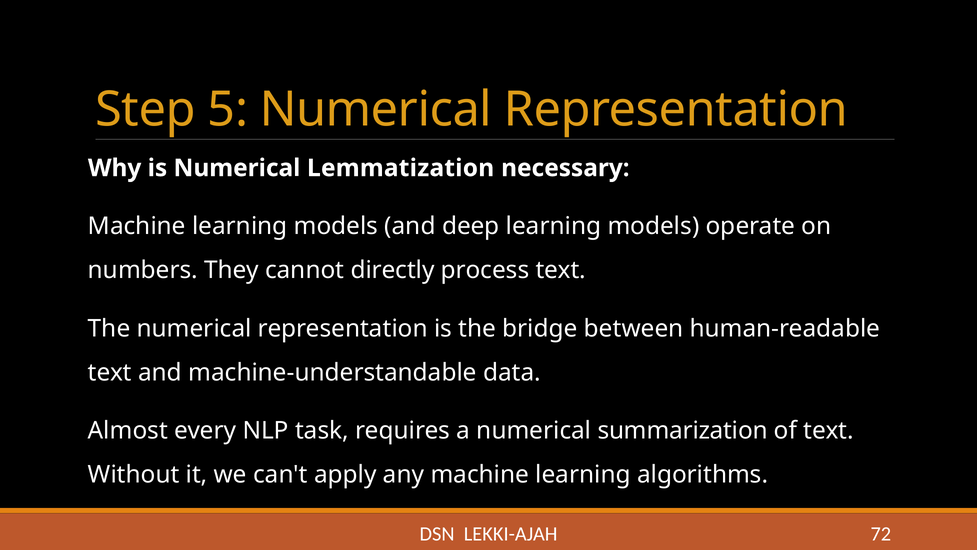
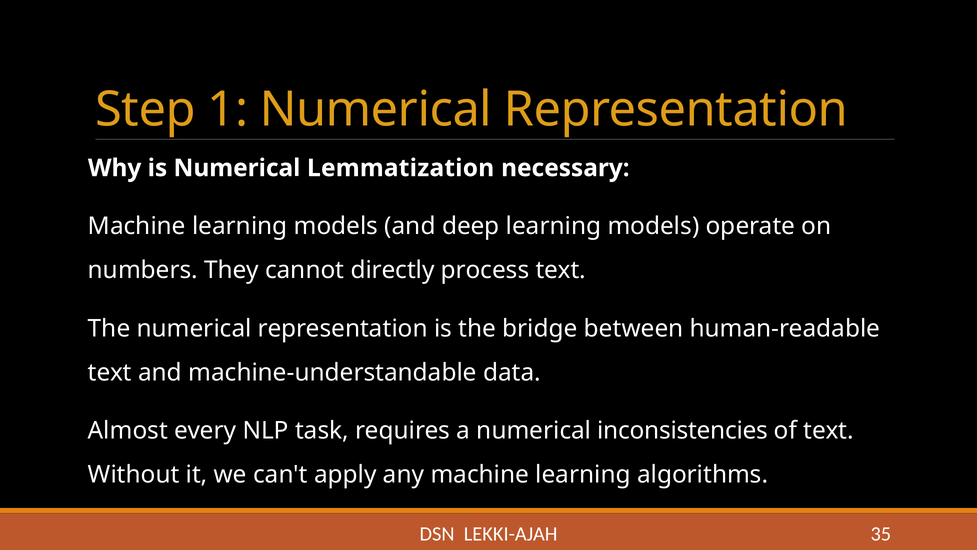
5: 5 -> 1 (228, 109)
summarization: summarization -> inconsistencies (683, 431)
72: 72 -> 35 (881, 533)
